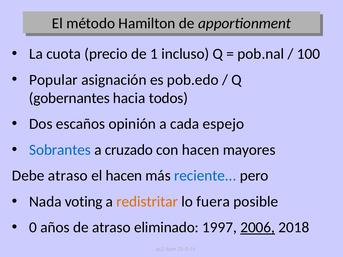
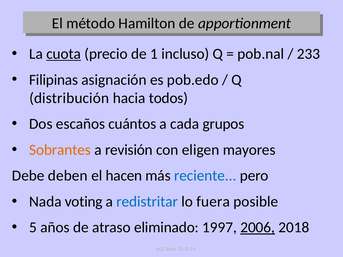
cuota underline: none -> present (64, 54)
100: 100 -> 233 (309, 54)
Popular: Popular -> Filipinas (54, 80)
gobernantes: gobernantes -> distribución (69, 98)
opinión: opinión -> cuántos (132, 124)
espejo: espejo -> grupos (223, 124)
Sobrantes colour: blue -> orange (60, 150)
cruzado: cruzado -> revisión (129, 150)
con hacen: hacen -> eligen (201, 150)
Debe atraso: atraso -> deben (68, 176)
redistritar colour: orange -> blue (147, 202)
0: 0 -> 5 (33, 228)
